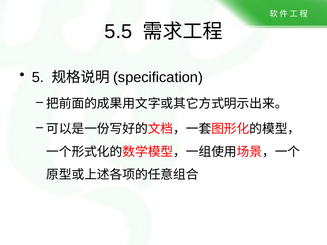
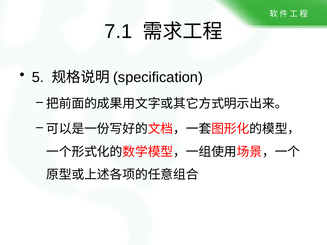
5.5: 5.5 -> 7.1 (118, 32)
